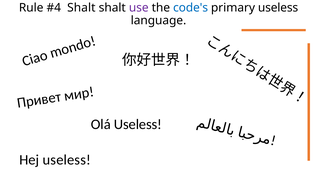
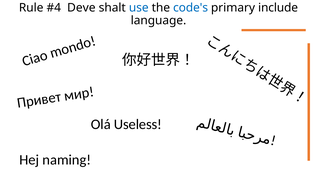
Shalt: Shalt -> Deve (81, 8)
use colour: purple -> blue (139, 8)
primary useless: useless -> include (278, 8)
Hej useless: useless -> naming (67, 160)
